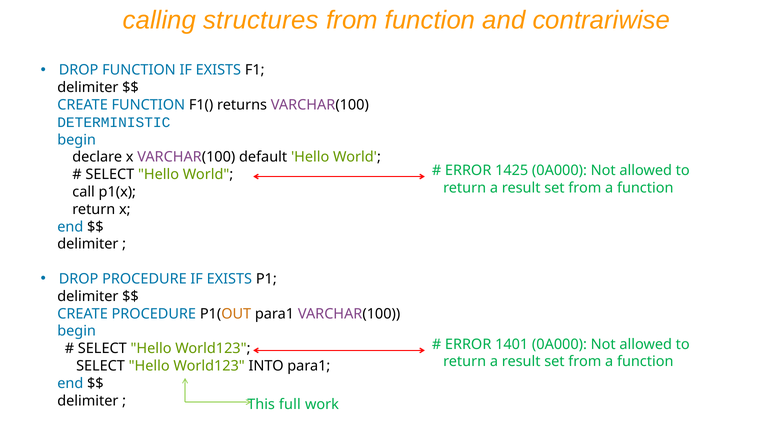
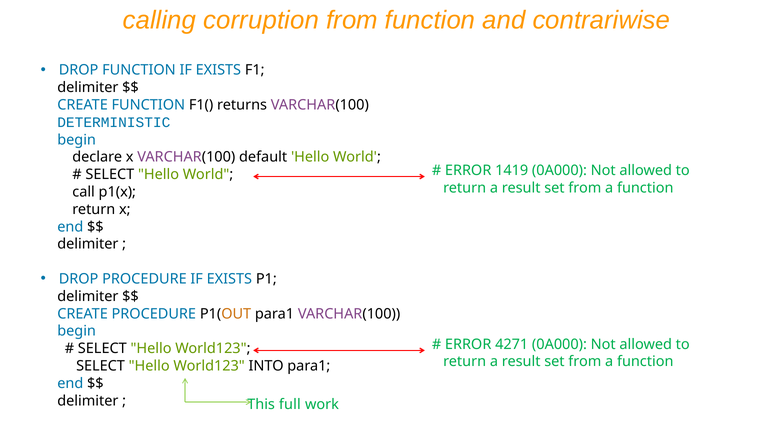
structures: structures -> corruption (261, 20)
1425: 1425 -> 1419 (512, 170)
1401: 1401 -> 4271 (512, 344)
